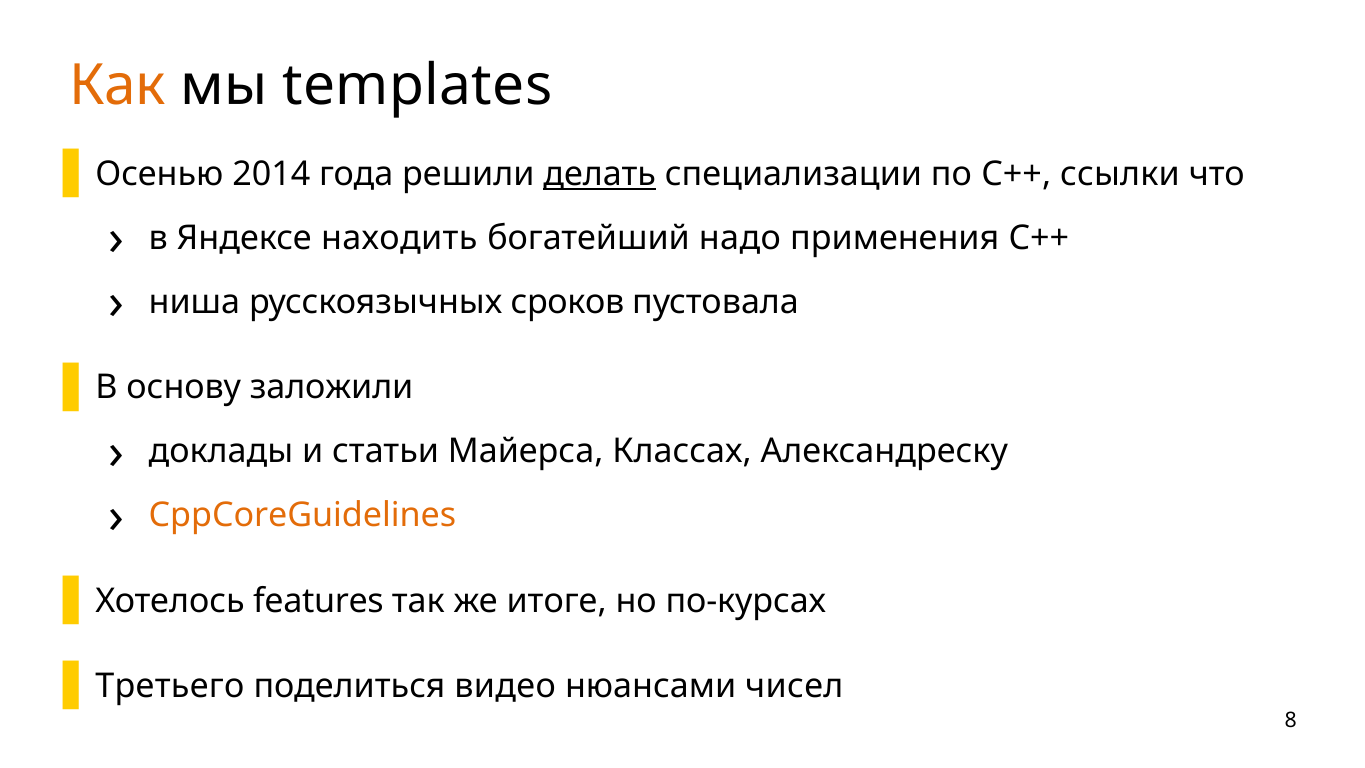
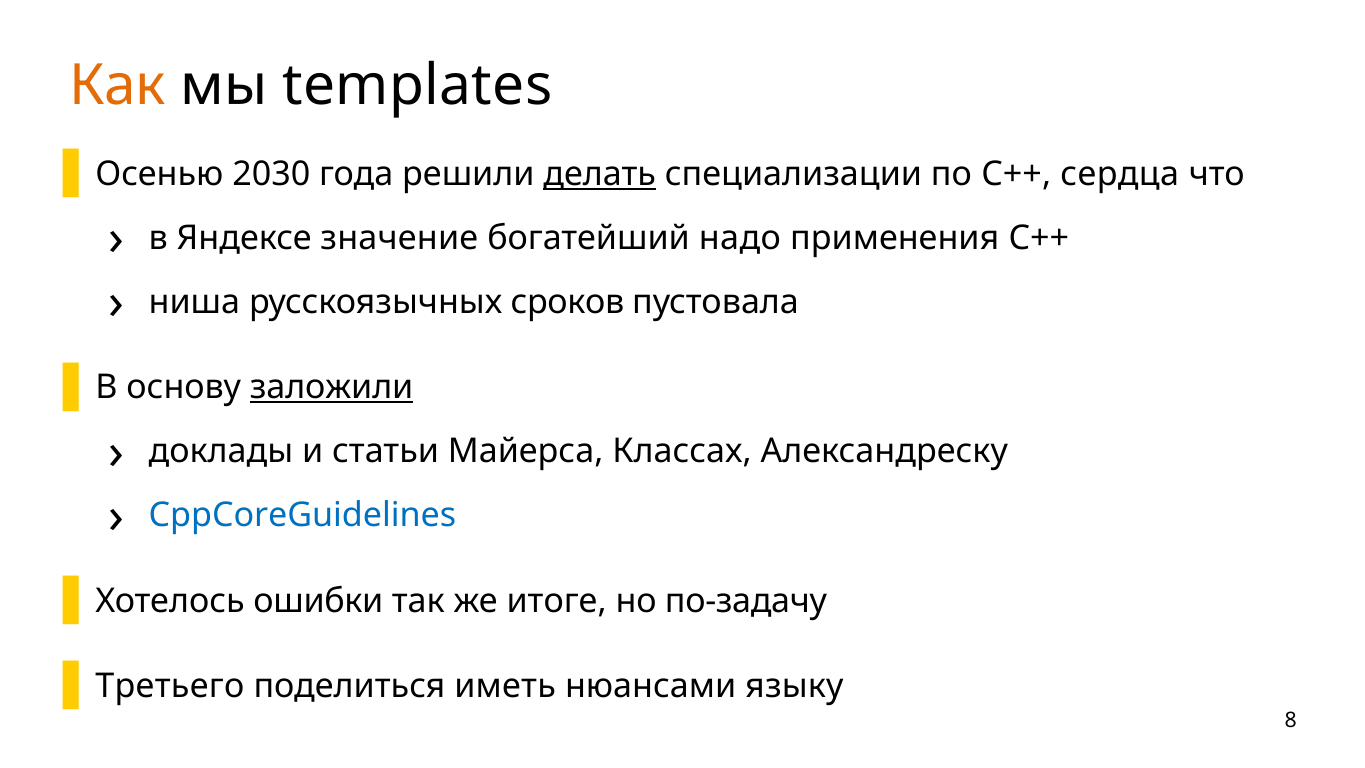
2014: 2014 -> 2030 (271, 174)
ссылки: ссылки -> сердца (1120, 174)
находить: находить -> значение (399, 238)
заложили underline: none -> present (332, 388)
CppCoreGuidelines colour: orange -> blue (302, 516)
features: features -> ошибки (318, 601)
по-курсах: по-курсах -> по-задачу (746, 601)
видео: видео -> иметь (505, 686)
чисел: чисел -> языку (794, 686)
